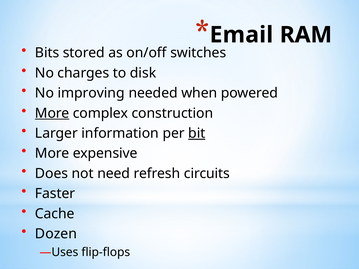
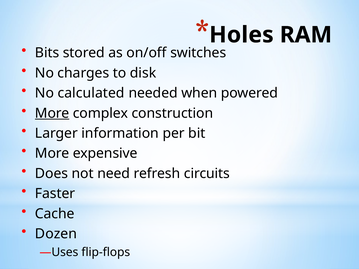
Email: Email -> Holes (241, 35)
improving: improving -> calculated (91, 93)
bit underline: present -> none (197, 133)
